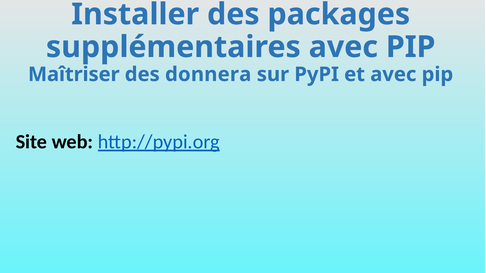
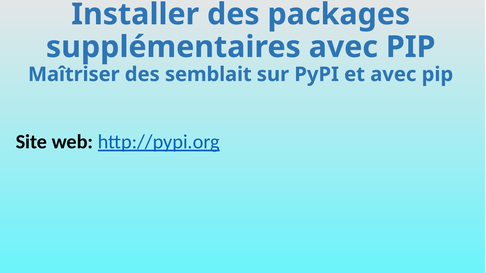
donnera: donnera -> semblait (208, 74)
